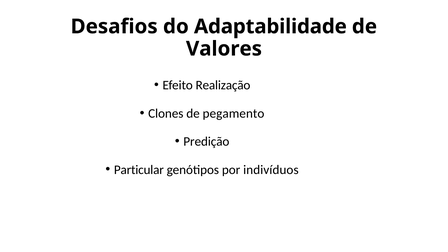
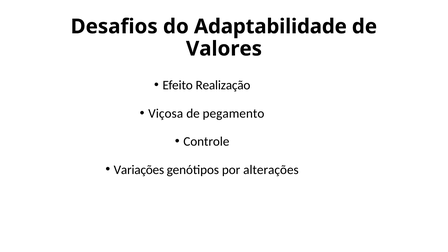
Clones: Clones -> Viçosa (166, 113)
Predição: Predição -> Controle (206, 142)
Particular: Particular -> Variações (139, 170)
indivíduos: indivíduos -> alterações (271, 170)
